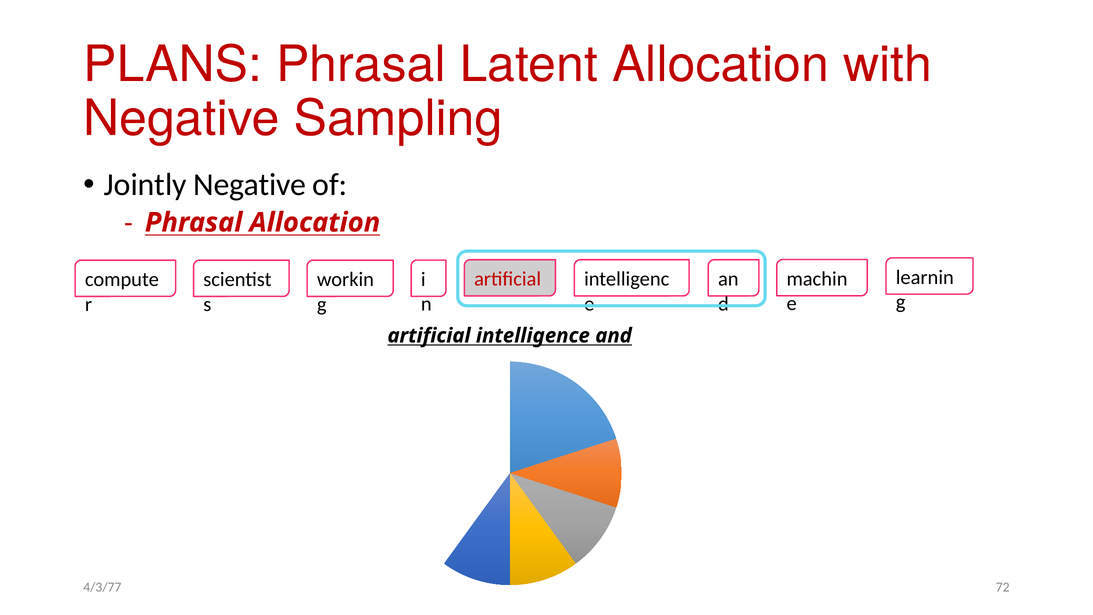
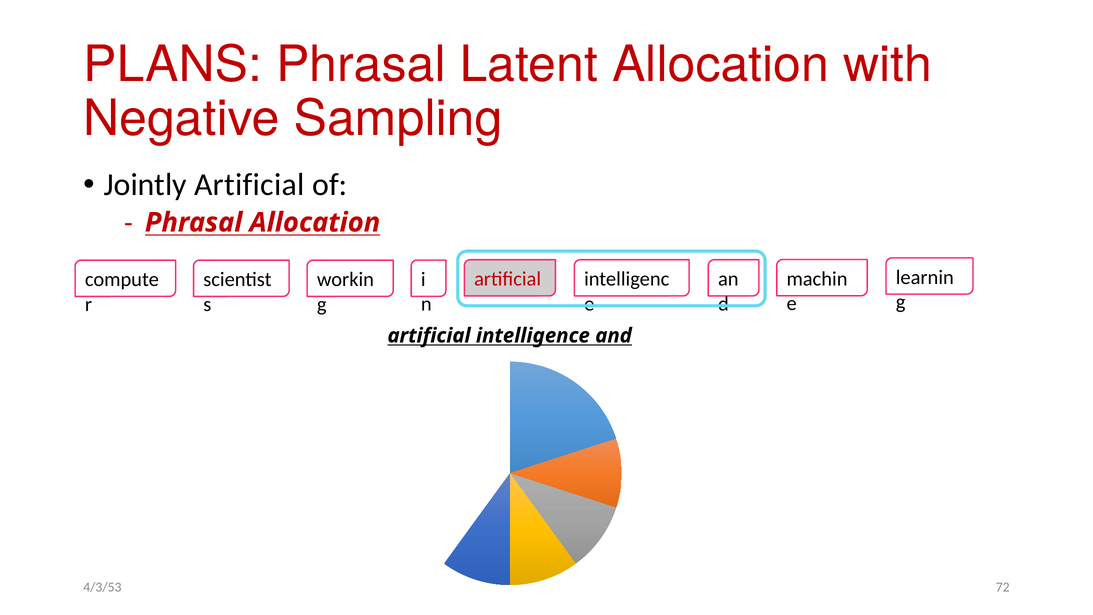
Jointly Negative: Negative -> Artificial (249, 185)
4/3/77: 4/3/77 -> 4/3/53 (102, 587)
